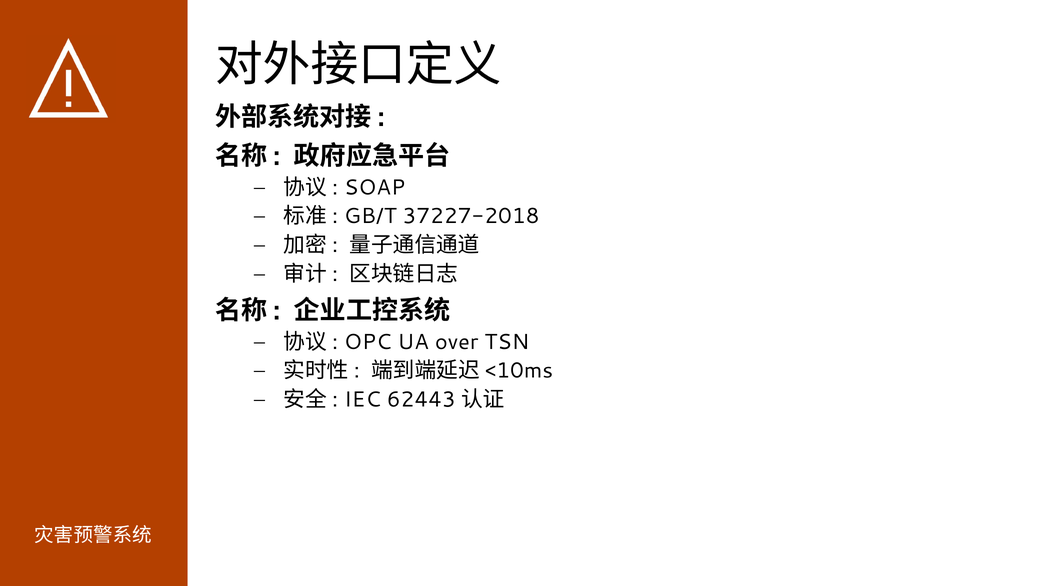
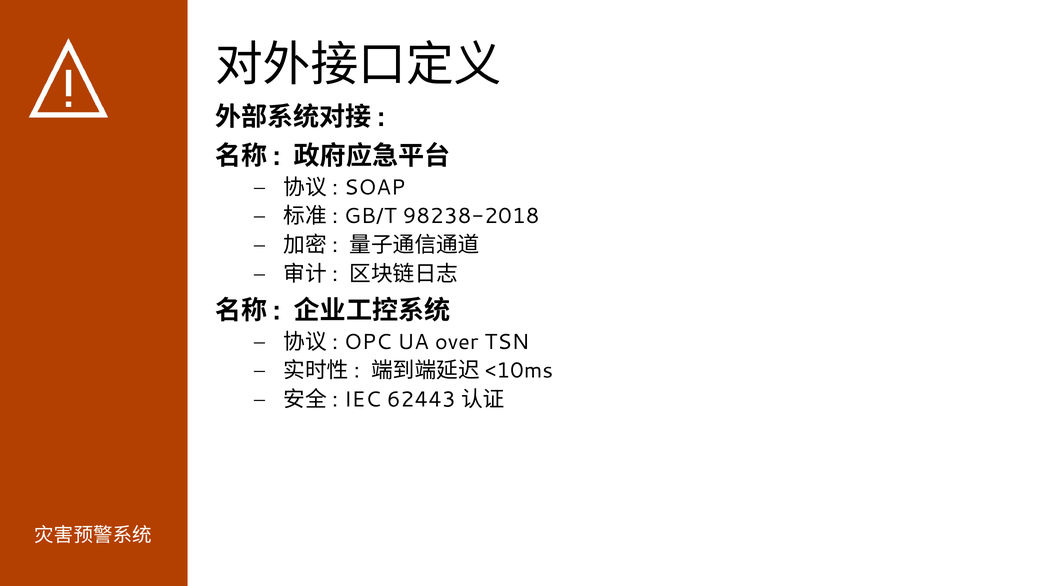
37227-2018: 37227-2018 -> 98238-2018 (471, 216)
